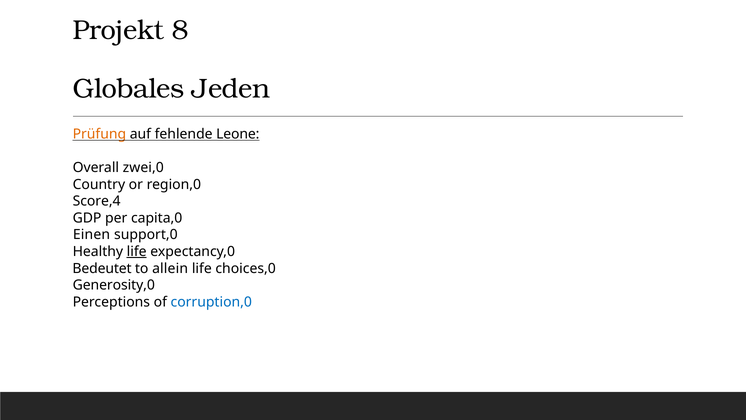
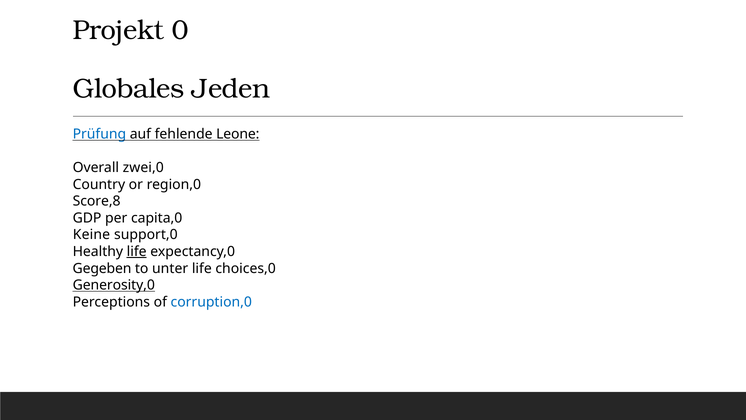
8: 8 -> 0 (180, 30)
Prüfung colour: orange -> blue (99, 134)
Score,4: Score,4 -> Score,8 (97, 201)
Einen: Einen -> Keine (91, 235)
Bedeutet: Bedeutet -> Gegeben (102, 268)
allein: allein -> unter (170, 268)
Generosity,0 underline: none -> present (114, 285)
